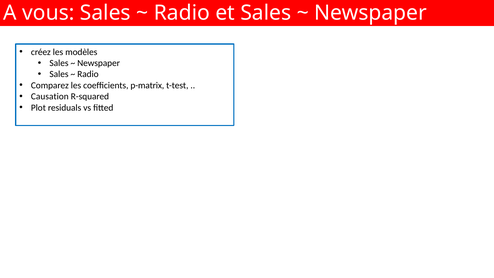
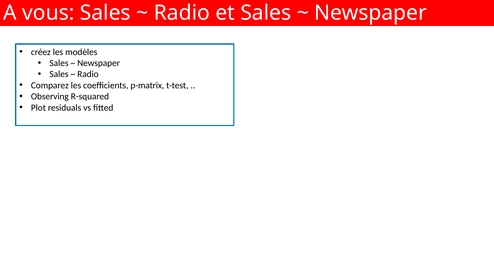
Causation: Causation -> Observing (50, 96)
